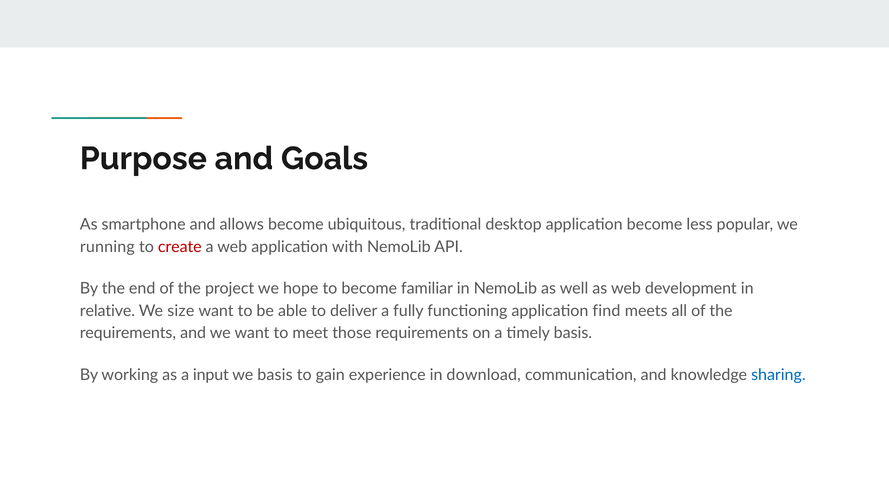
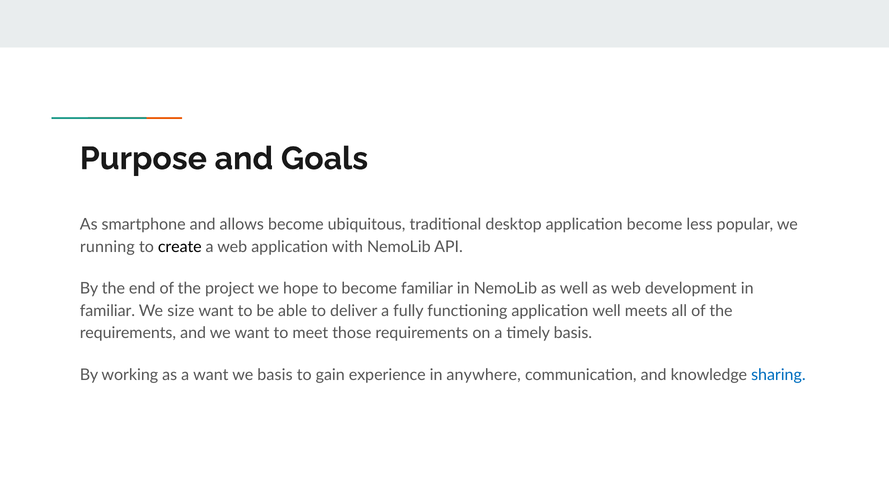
create colour: red -> black (180, 247)
relative: relative -> familiar (107, 311)
application find: find -> well (607, 311)
a input: input -> want (211, 375)
download: download -> anywhere (484, 375)
